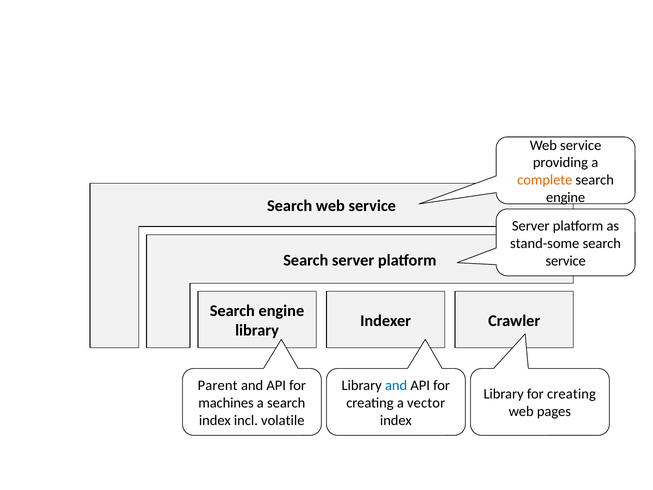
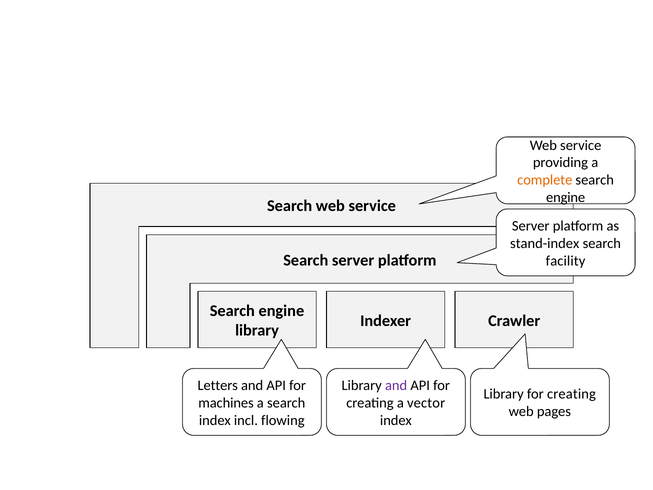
stand-some: stand-some -> stand-index (545, 243)
service: service -> facility (566, 261)
Parent: Parent -> Letters (218, 385)
and colour: blue -> purple (396, 385)
volatile: volatile -> flowing (283, 420)
